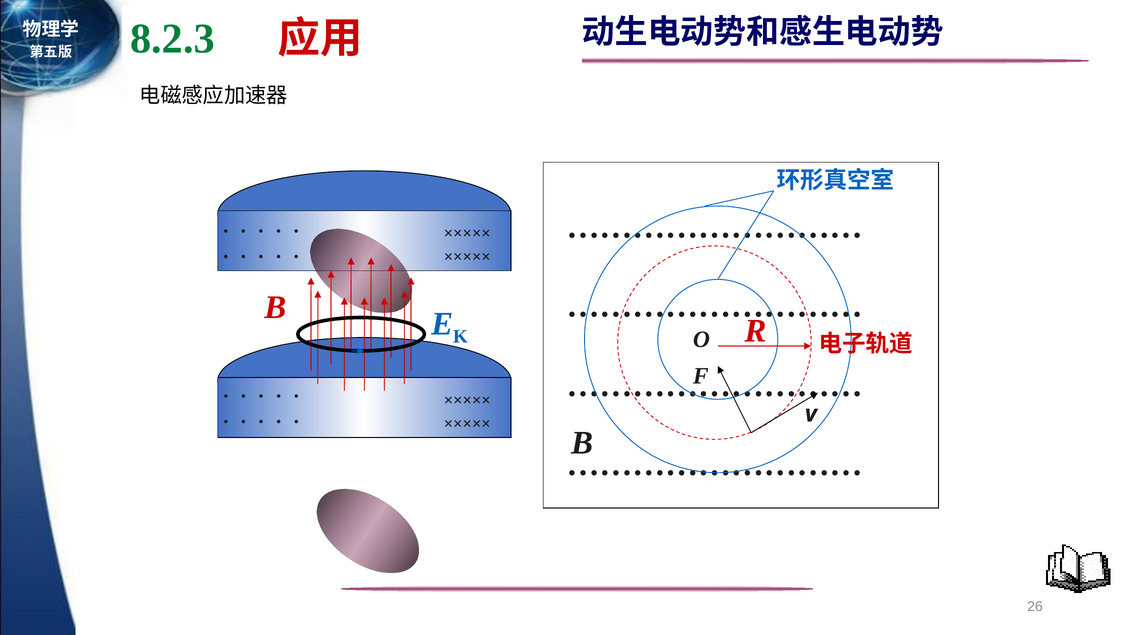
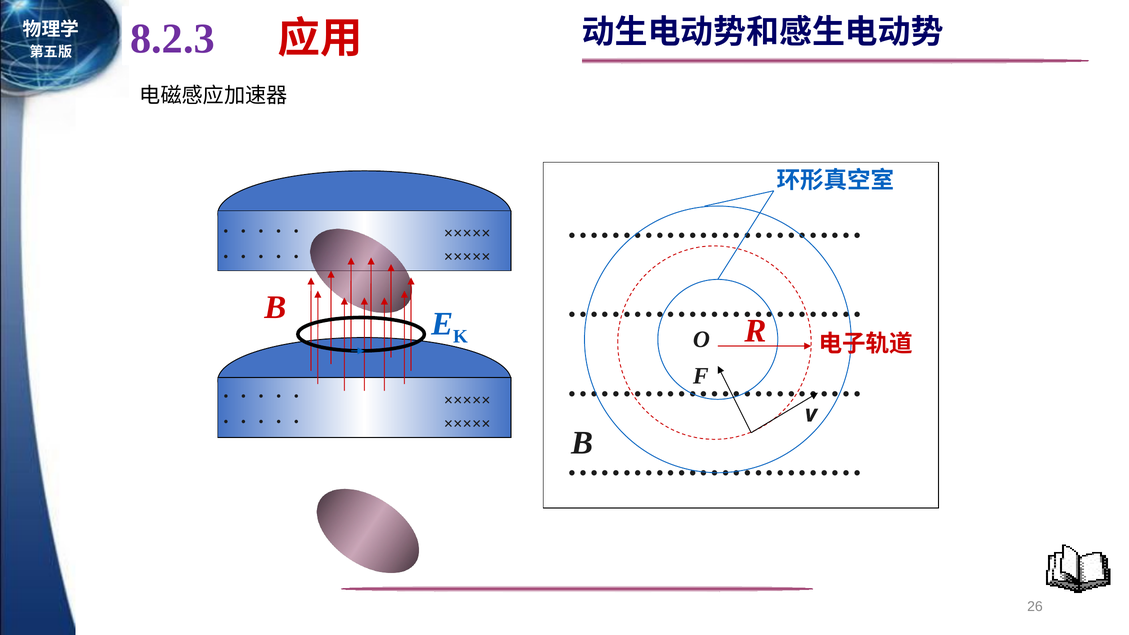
8.2.3 colour: green -> purple (173, 39)
